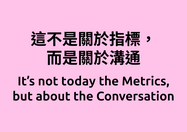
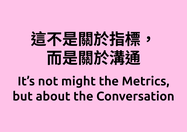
today: today -> might (78, 81)
